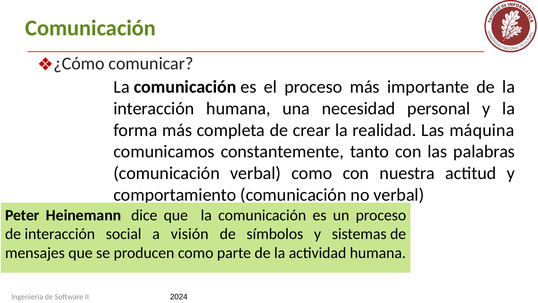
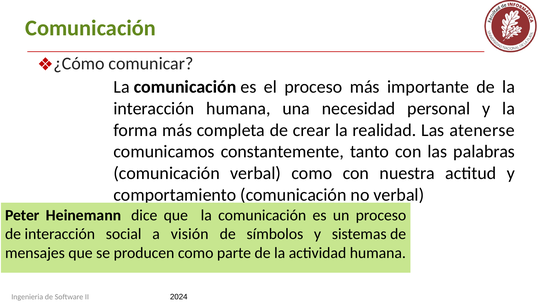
máquina: máquina -> atenerse (482, 130)
